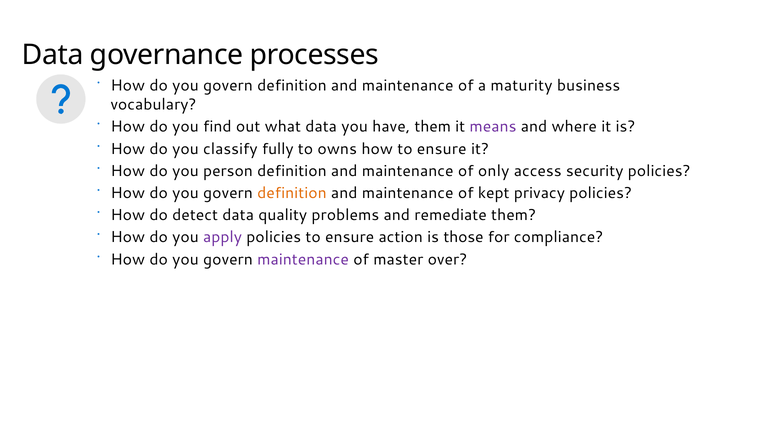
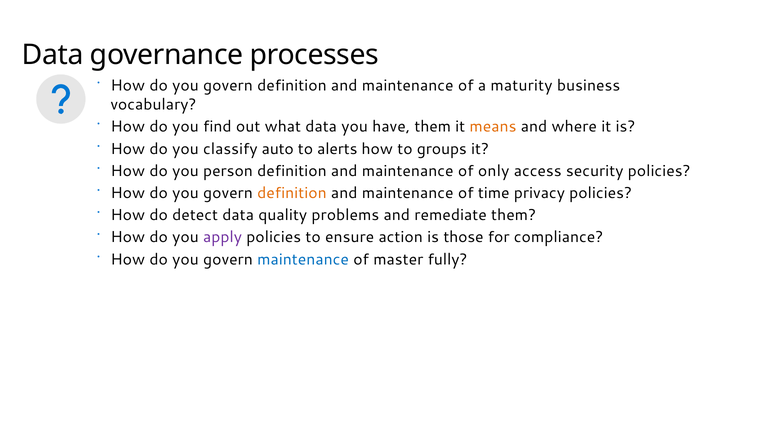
means colour: purple -> orange (493, 127)
fully: fully -> auto (278, 149)
owns: owns -> alerts (337, 149)
how to ensure: ensure -> groups (442, 149)
kept: kept -> time (494, 193)
maintenance colour: purple -> blue (303, 259)
over: over -> fully (448, 259)
